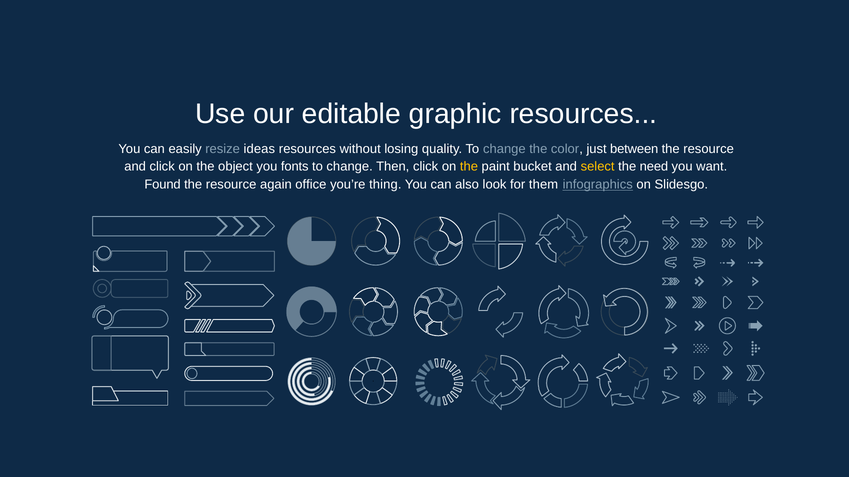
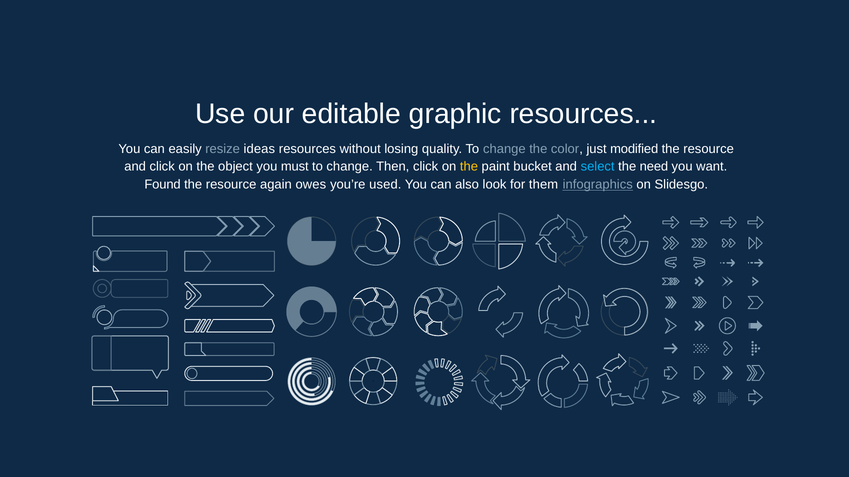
between: between -> modified (634, 149)
fonts: fonts -> must (295, 167)
select colour: yellow -> light blue (598, 167)
office: office -> owes (311, 185)
thing: thing -> used (385, 185)
